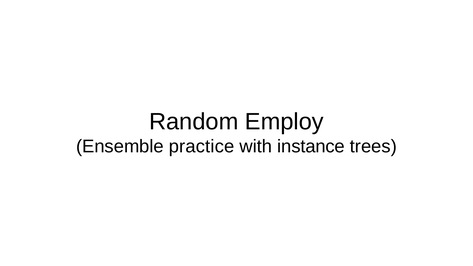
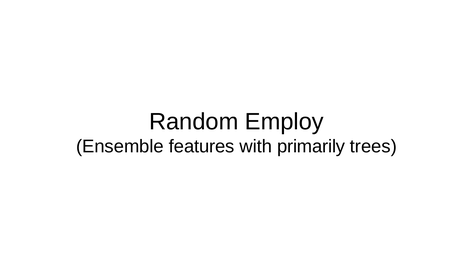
practice: practice -> features (202, 147)
instance: instance -> primarily (311, 147)
